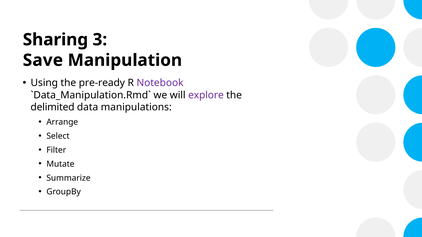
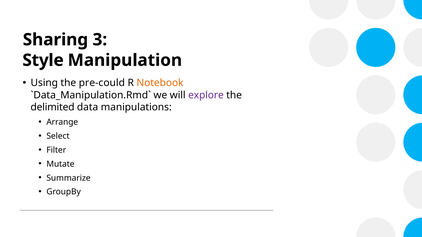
Save: Save -> Style (43, 60)
pre-ready: pre-ready -> pre-could (102, 83)
Notebook colour: purple -> orange (160, 83)
